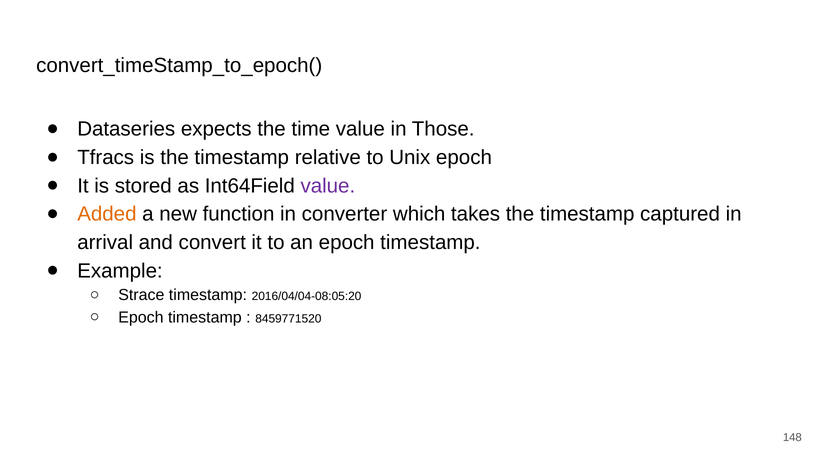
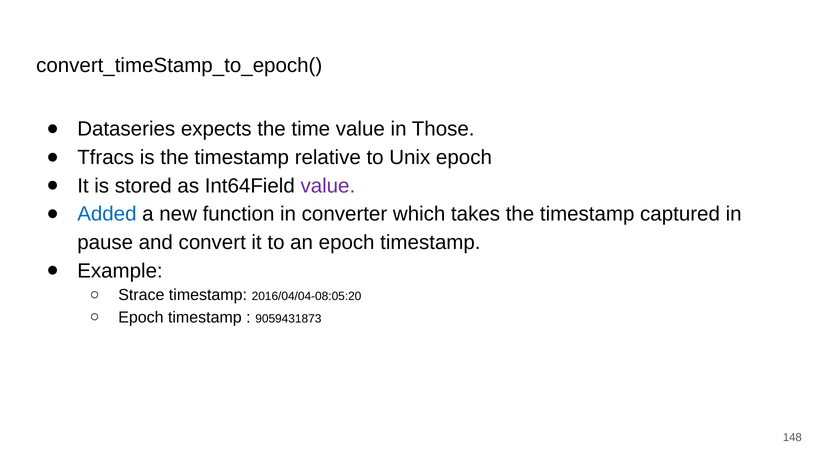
Added colour: orange -> blue (107, 214)
arrival: arrival -> pause (105, 242)
8459771520: 8459771520 -> 9059431873 (288, 318)
